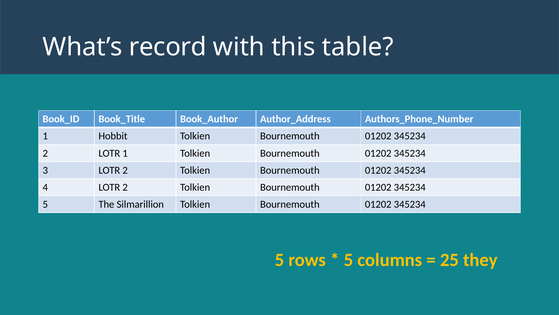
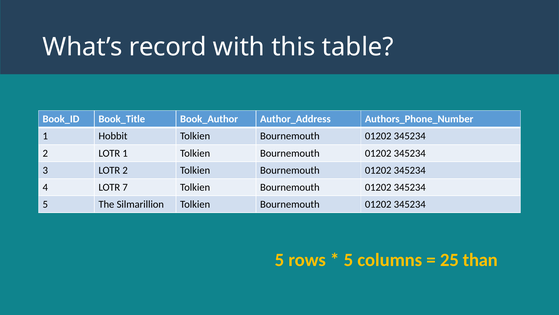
4 LOTR 2: 2 -> 7 (125, 187)
they: they -> than (480, 260)
